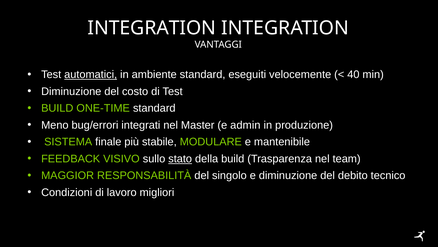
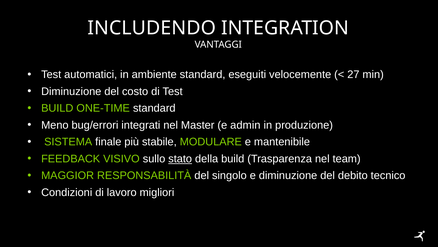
INTEGRATION: INTEGRATION -> INCLUDENDO (152, 28)
automatici underline: present -> none (91, 74)
40: 40 -> 27 (353, 74)
